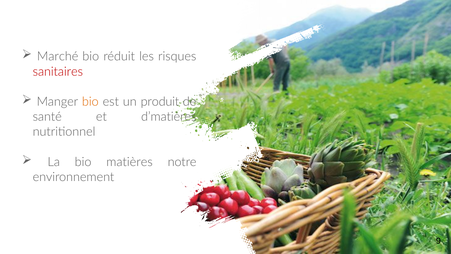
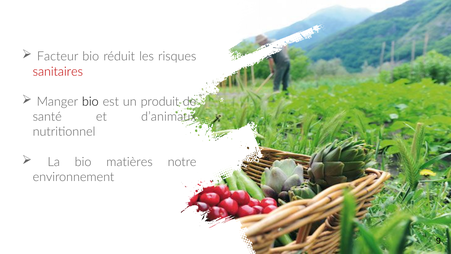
Marché: Marché -> Facteur (58, 56)
bio colour: orange -> black (90, 102)
d’matières: d’matières -> d’animaux (169, 117)
